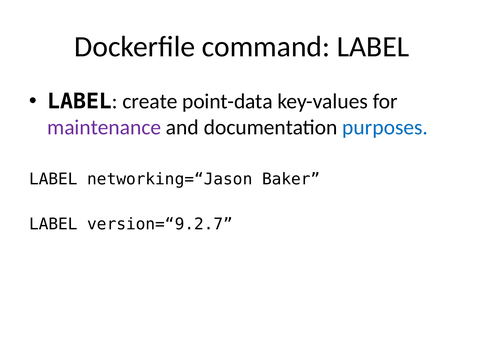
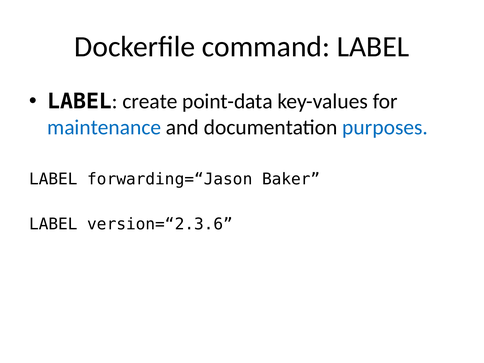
maintenance colour: purple -> blue (104, 127)
networking=“Jason: networking=“Jason -> forwarding=“Jason (170, 179)
version=“9.2.7: version=“9.2.7 -> version=“2.3.6 (160, 224)
